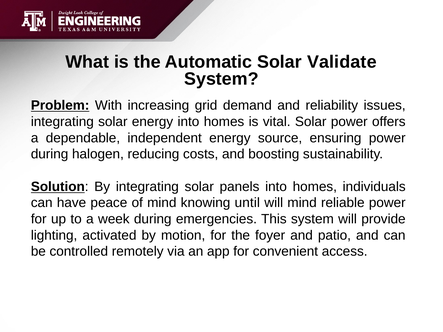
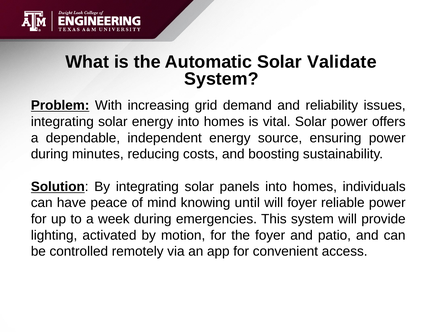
halogen: halogen -> minutes (98, 154)
will mind: mind -> foyer (302, 203)
